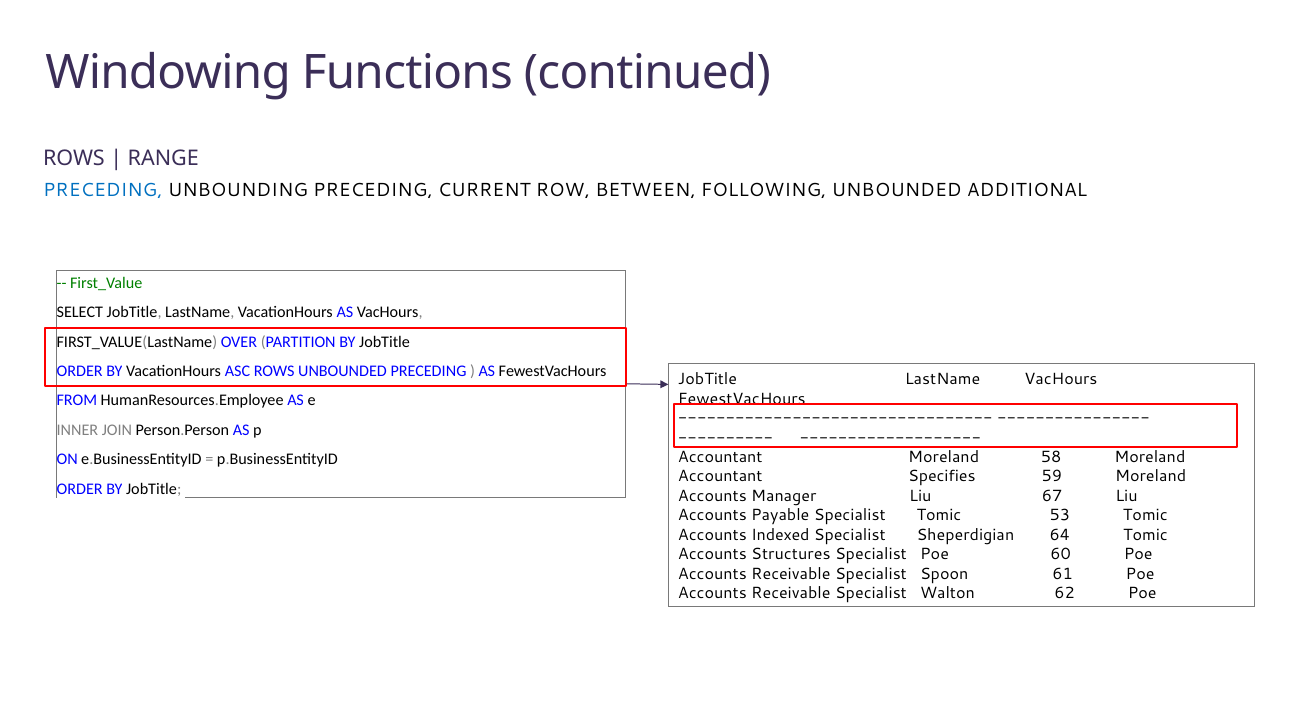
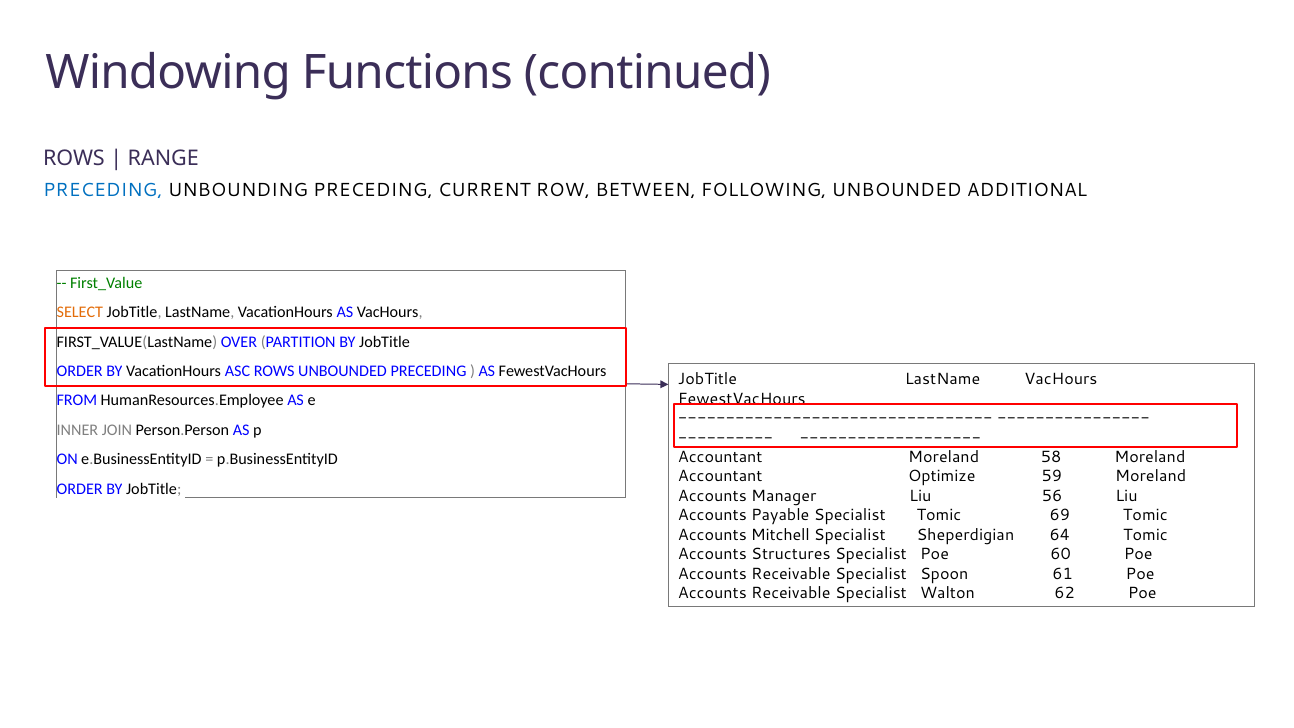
SELECT colour: black -> orange (80, 312)
Specifies: Specifies -> Optimize (942, 477)
67: 67 -> 56 (1052, 496)
53: 53 -> 69 (1060, 515)
Indexed: Indexed -> Mitchell (780, 535)
